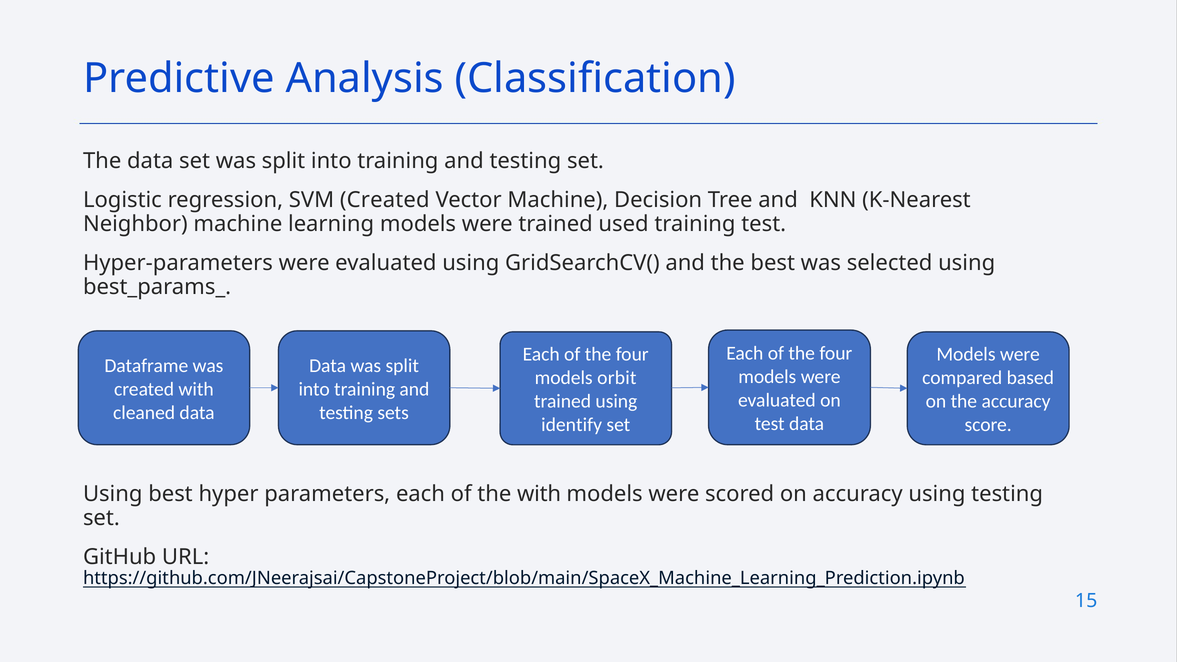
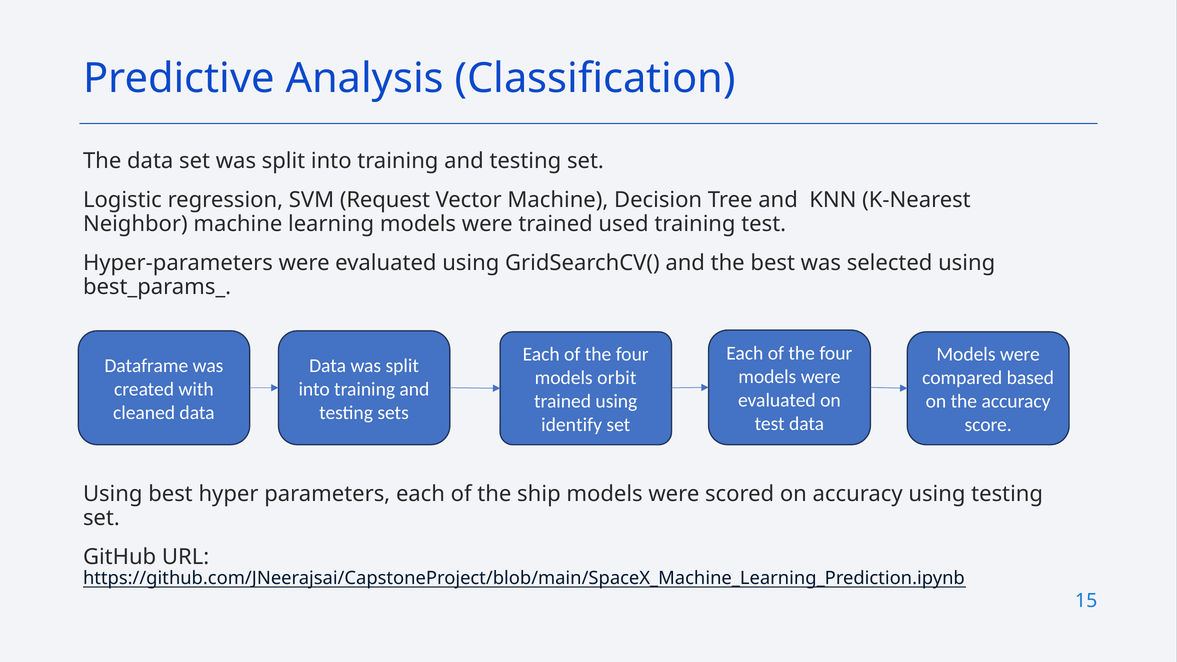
SVM Created: Created -> Request (385, 200)
the with: with -> ship (539, 494)
